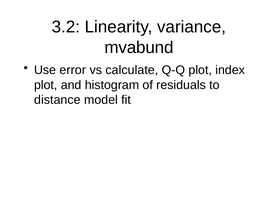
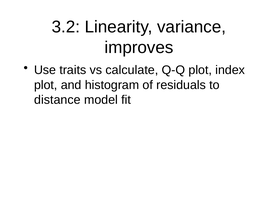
mvabund: mvabund -> improves (139, 47)
error: error -> traits (73, 70)
